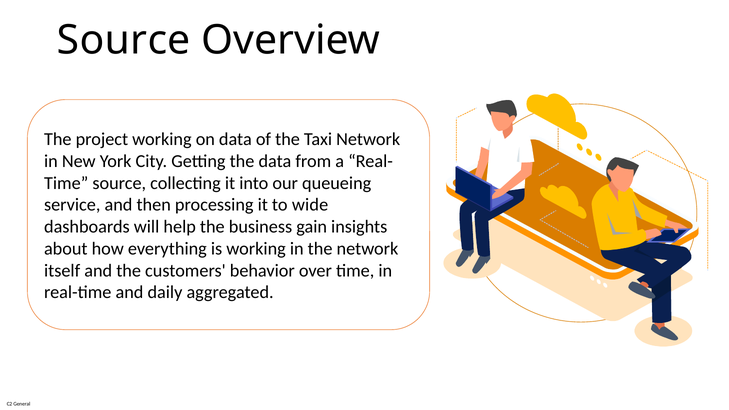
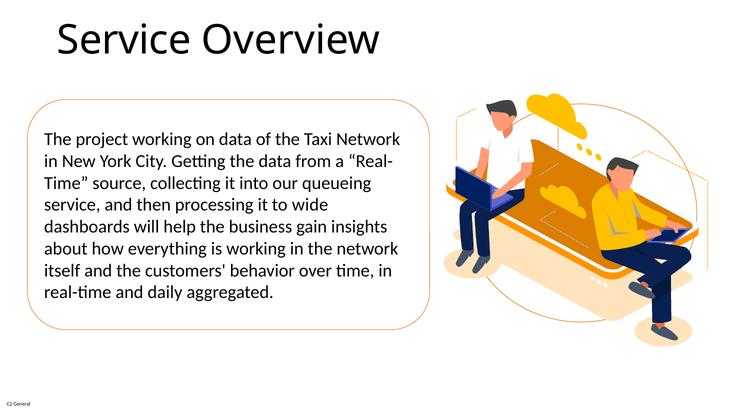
Source: Source -> Service (124, 40)
